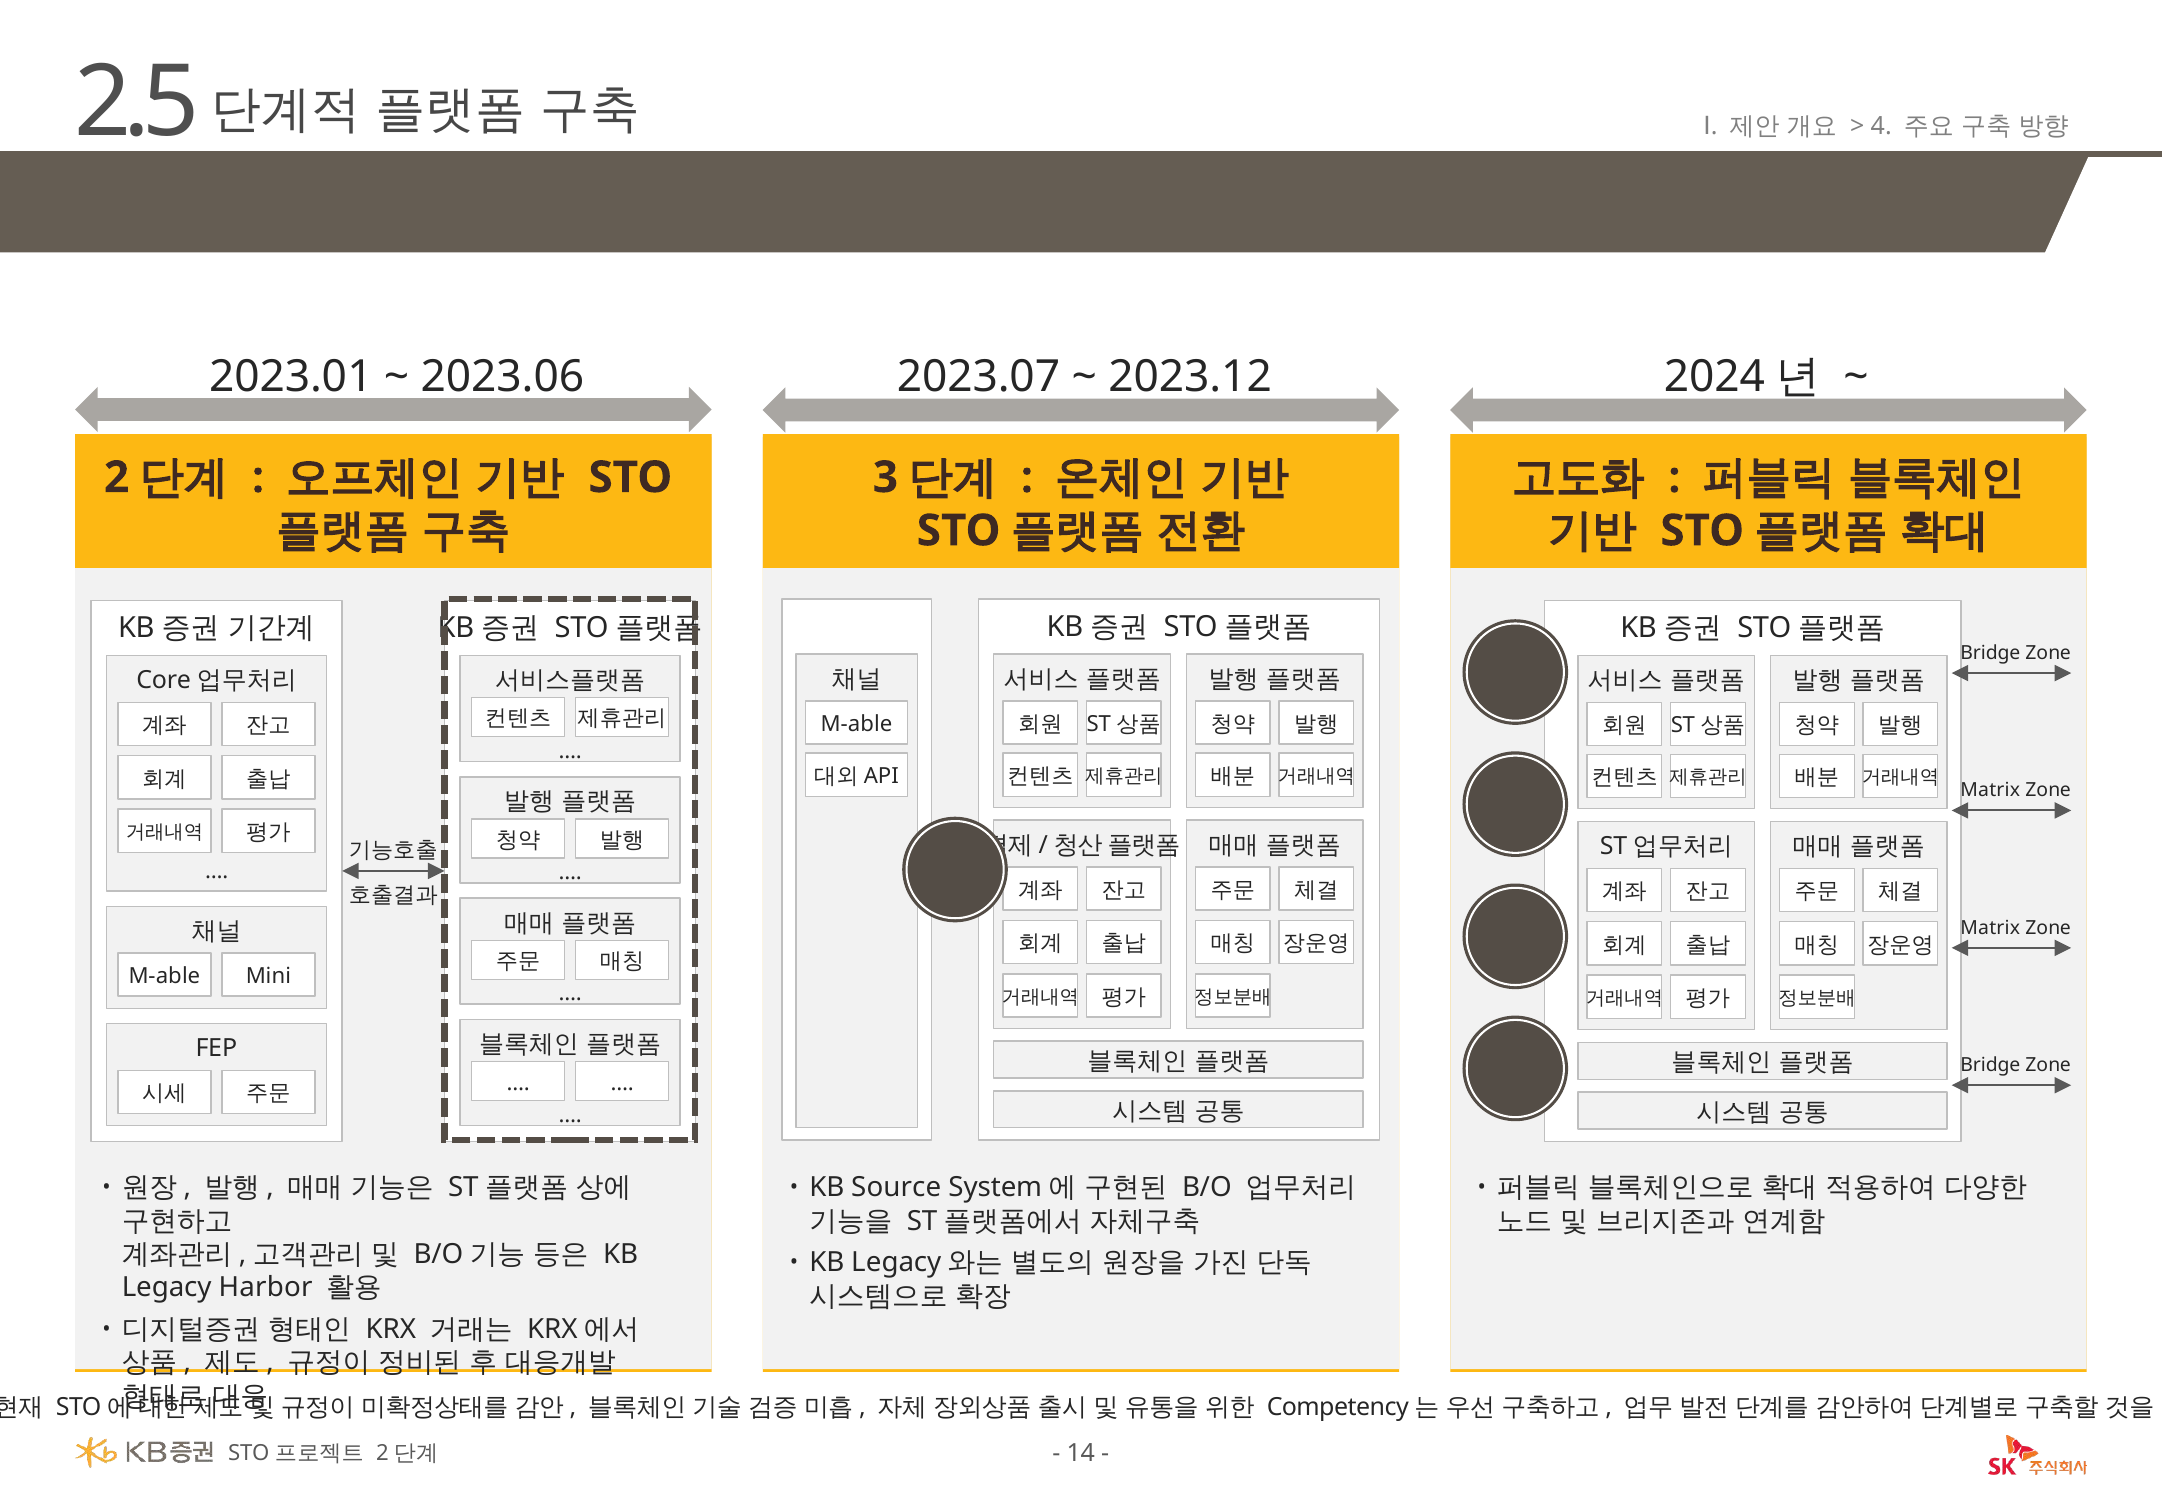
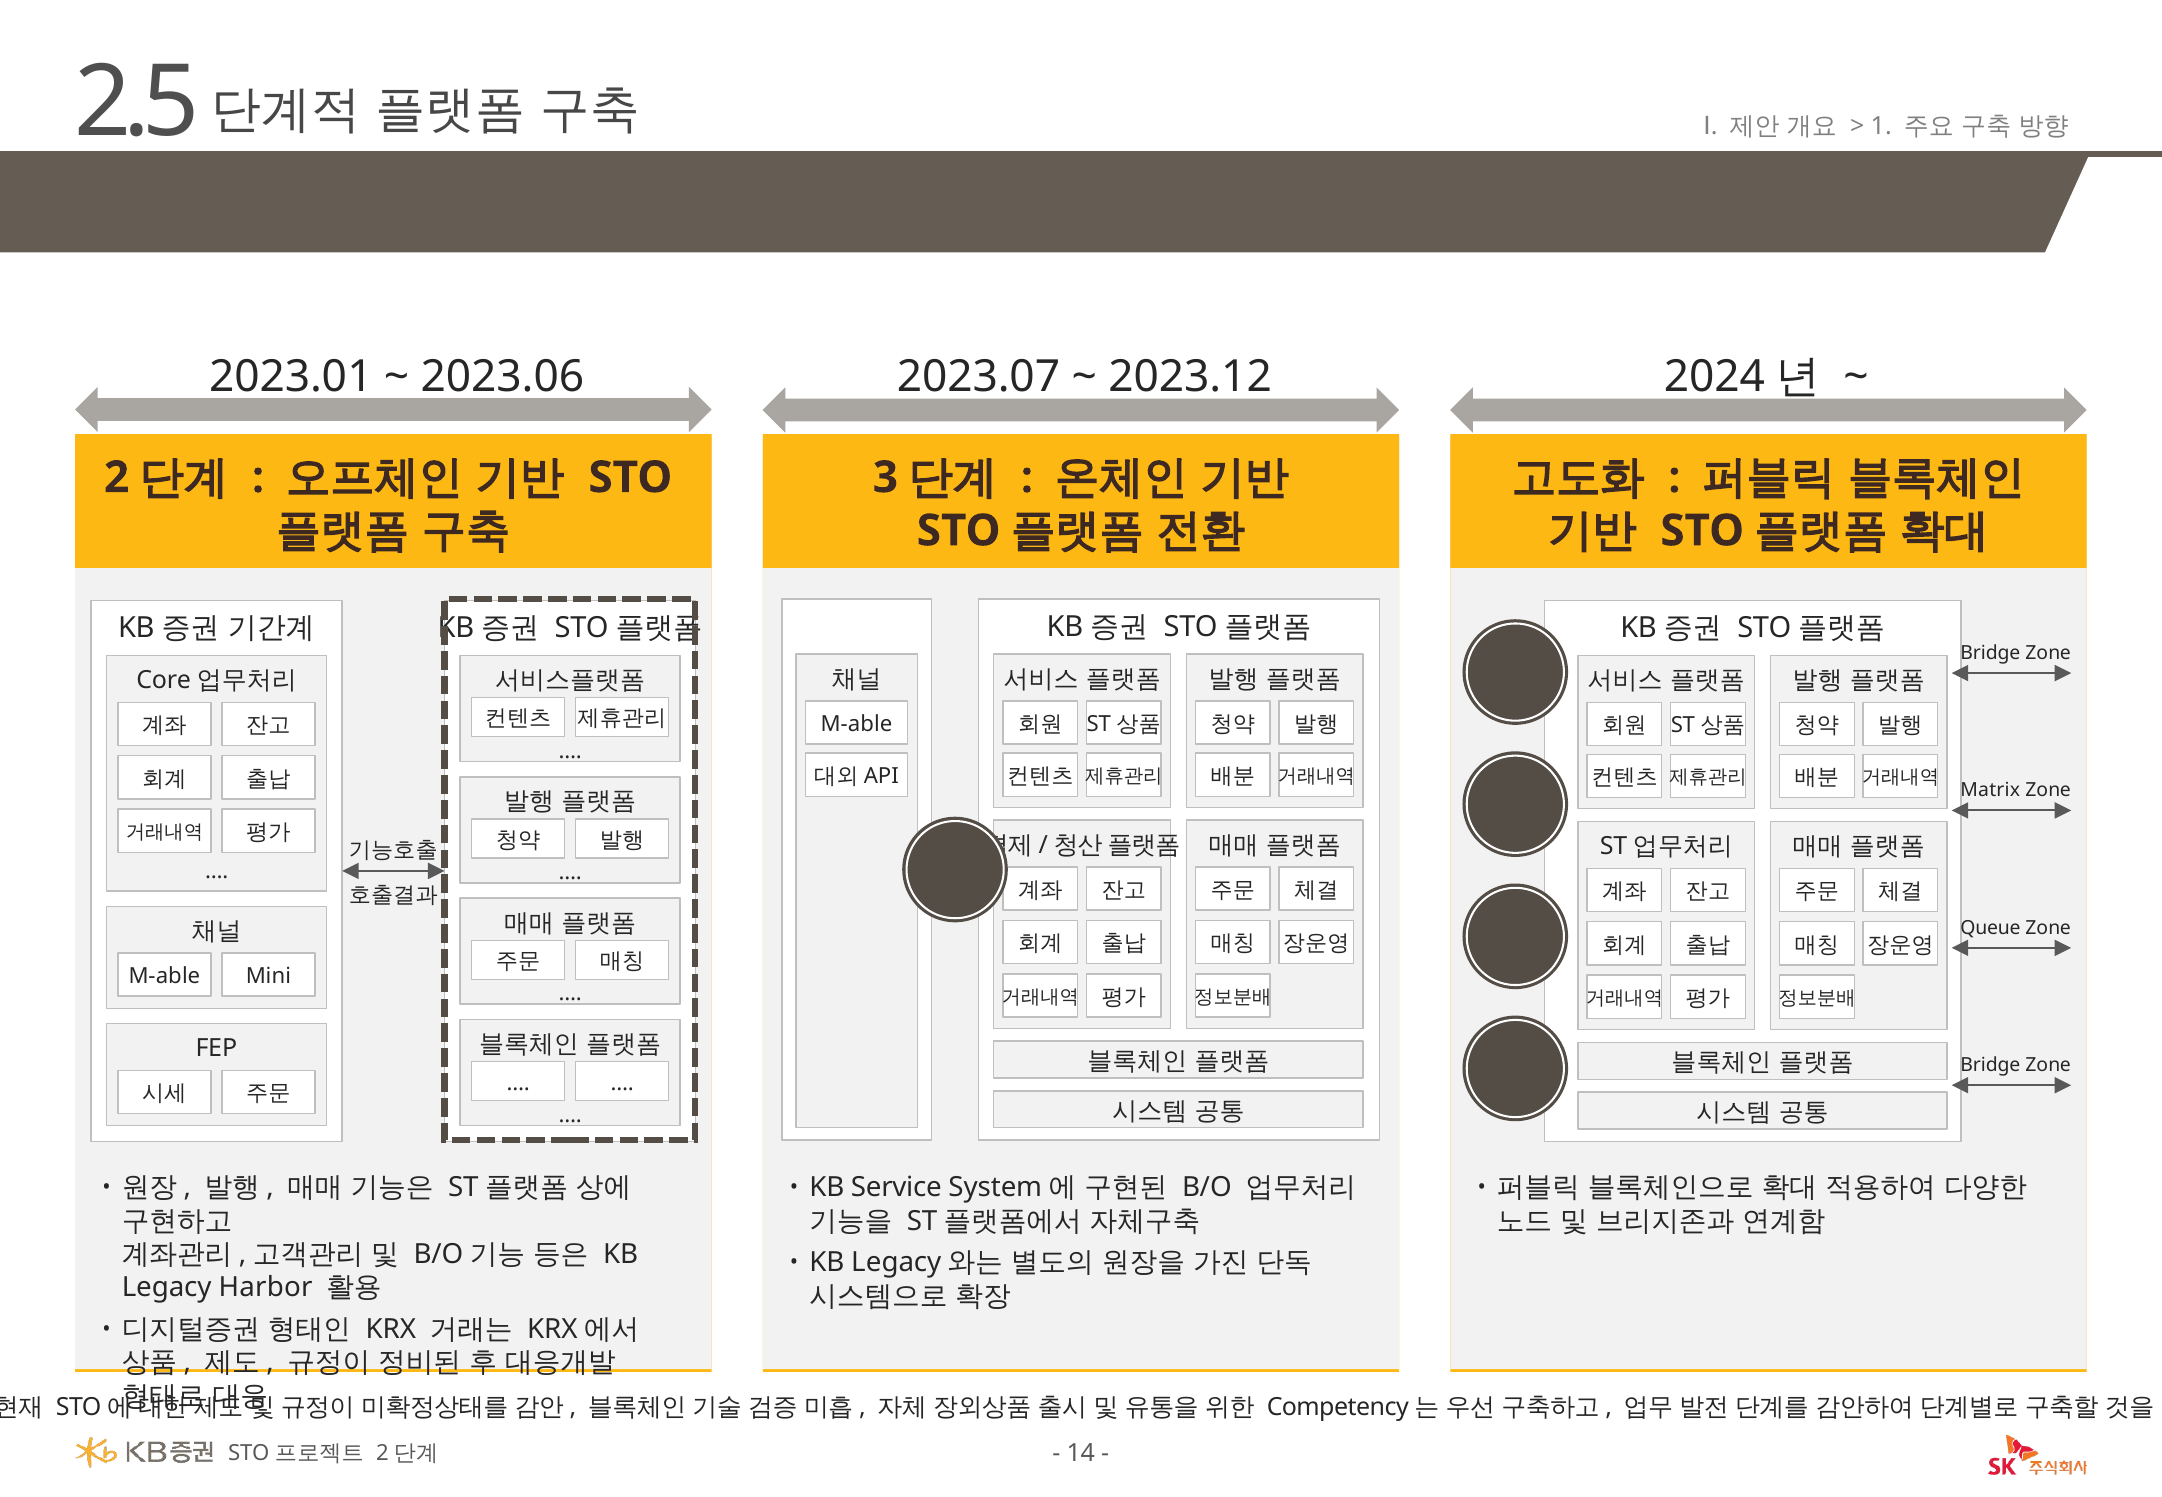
4: 4 -> 1 (1881, 126)
Matrix: Matrix -> Queue (1990, 928)
Source: Source -> Service (896, 1188)
